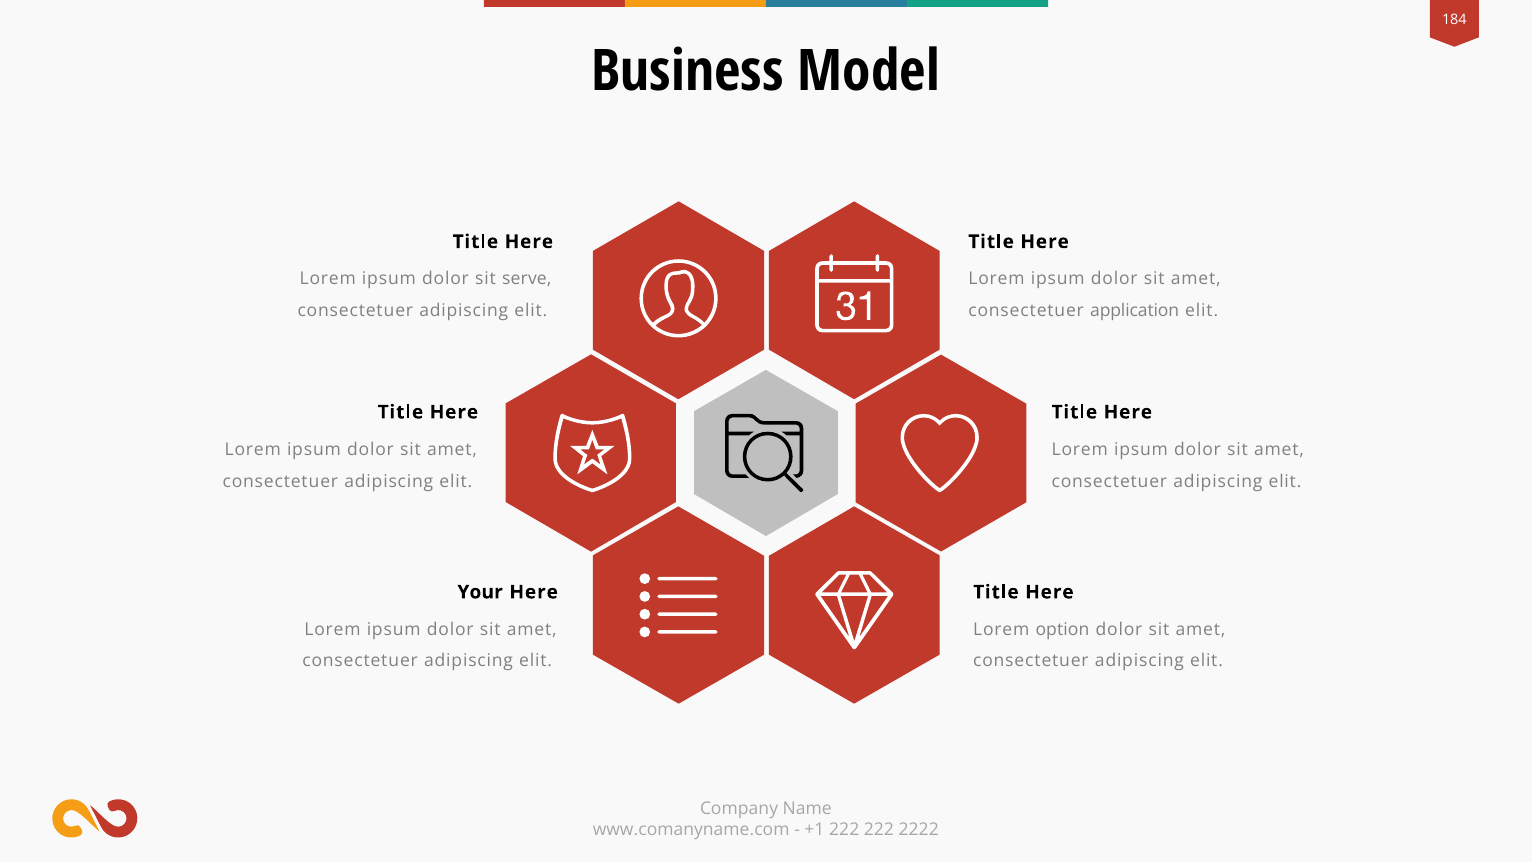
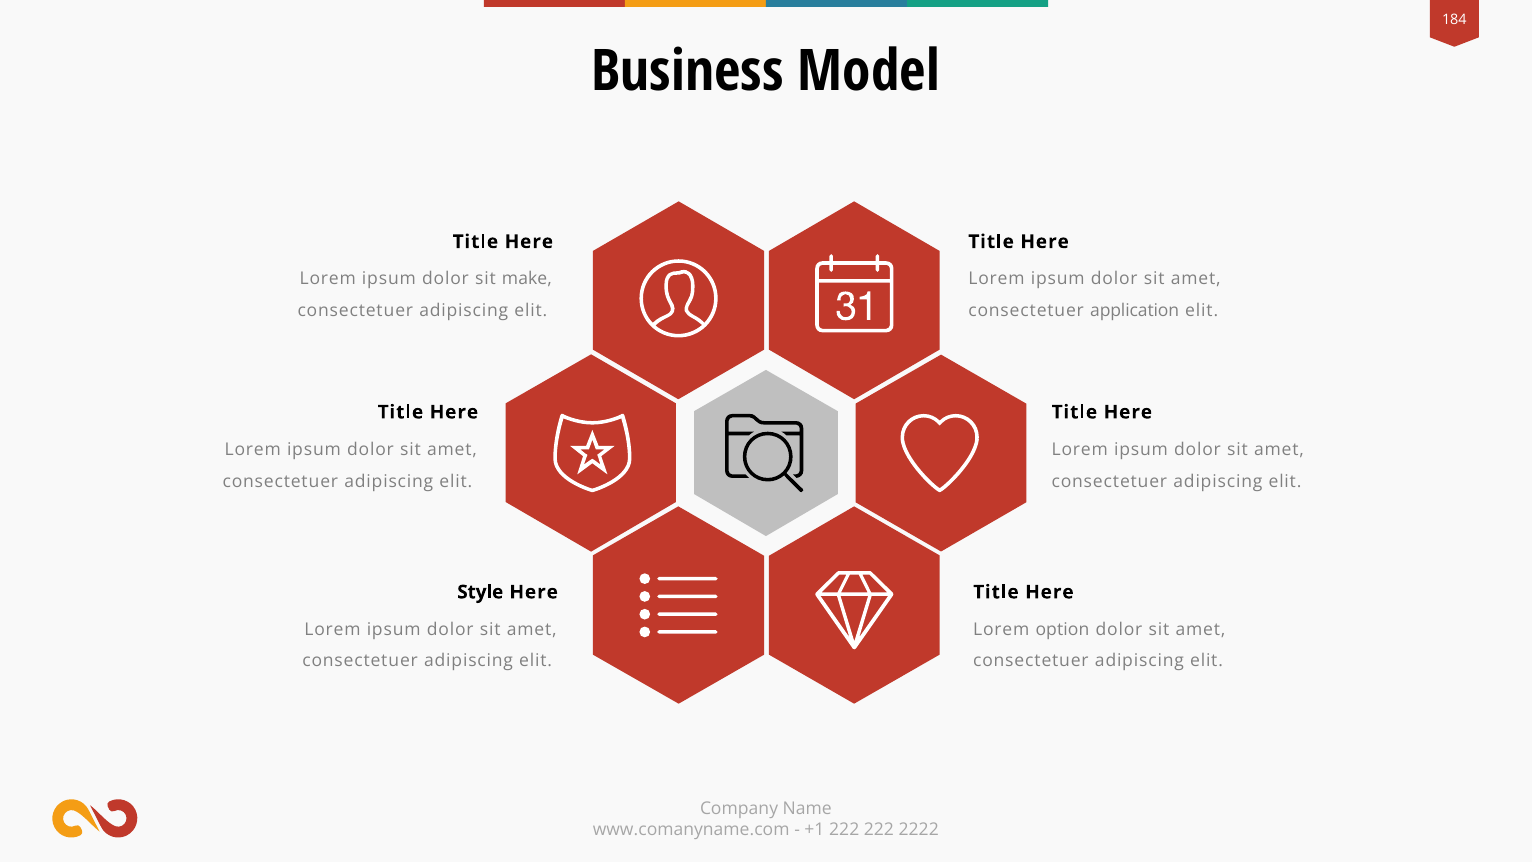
serve: serve -> make (527, 279)
Your: Your -> Style (480, 592)
